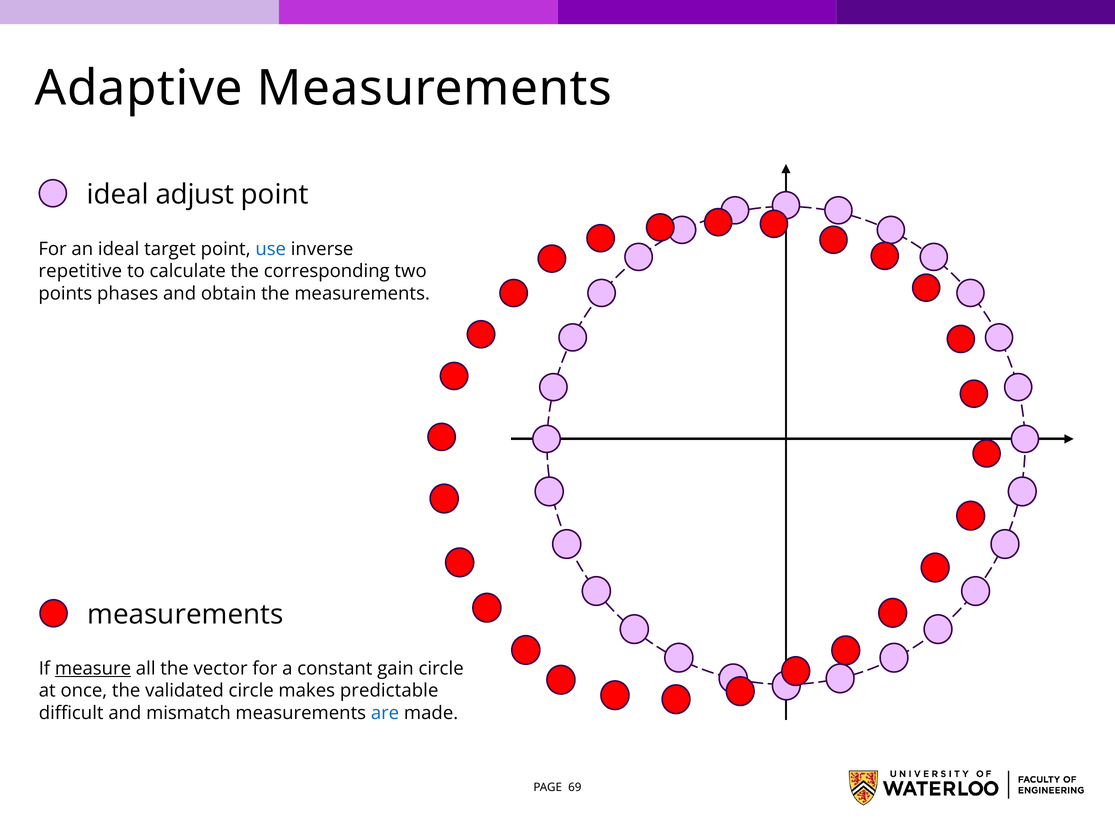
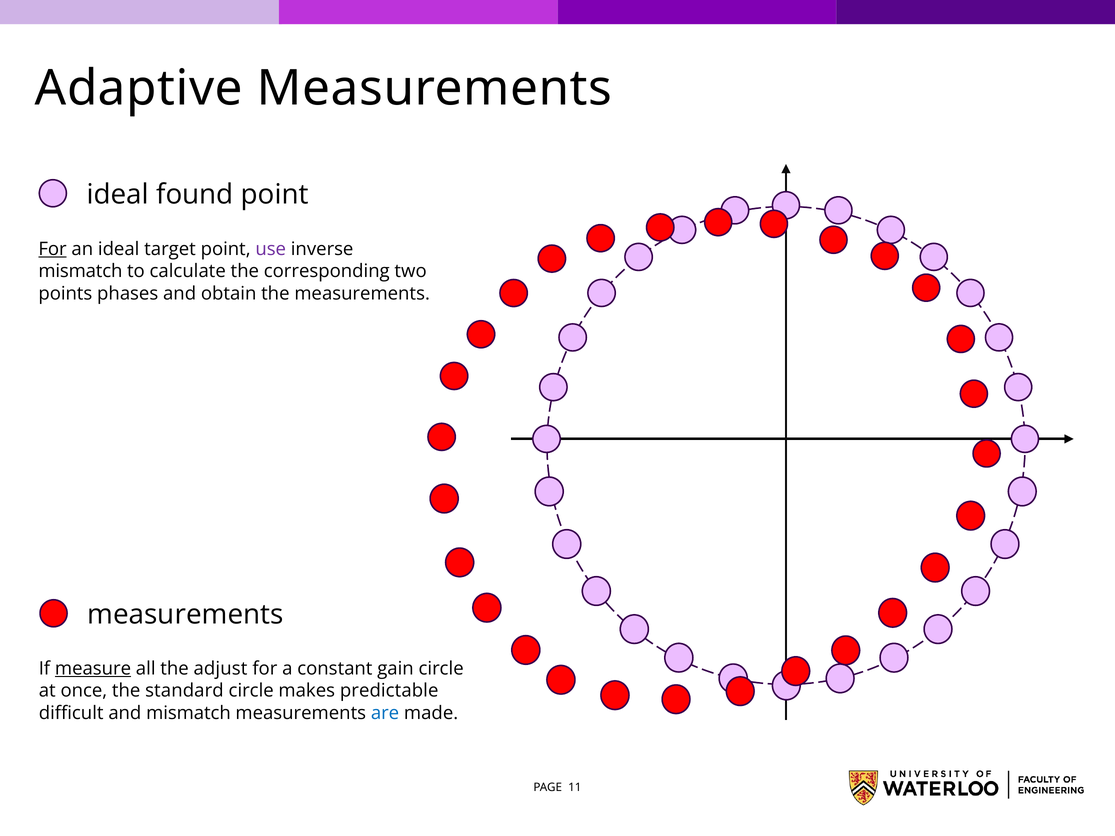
adjust: adjust -> found (195, 194)
For underline: none -> present (53, 249)
use colour: blue -> purple (271, 249)
repetitive: repetitive -> mismatch (80, 271)
vector: vector -> adjust (220, 669)
validated: validated -> standard (184, 691)
69: 69 -> 11 (575, 788)
